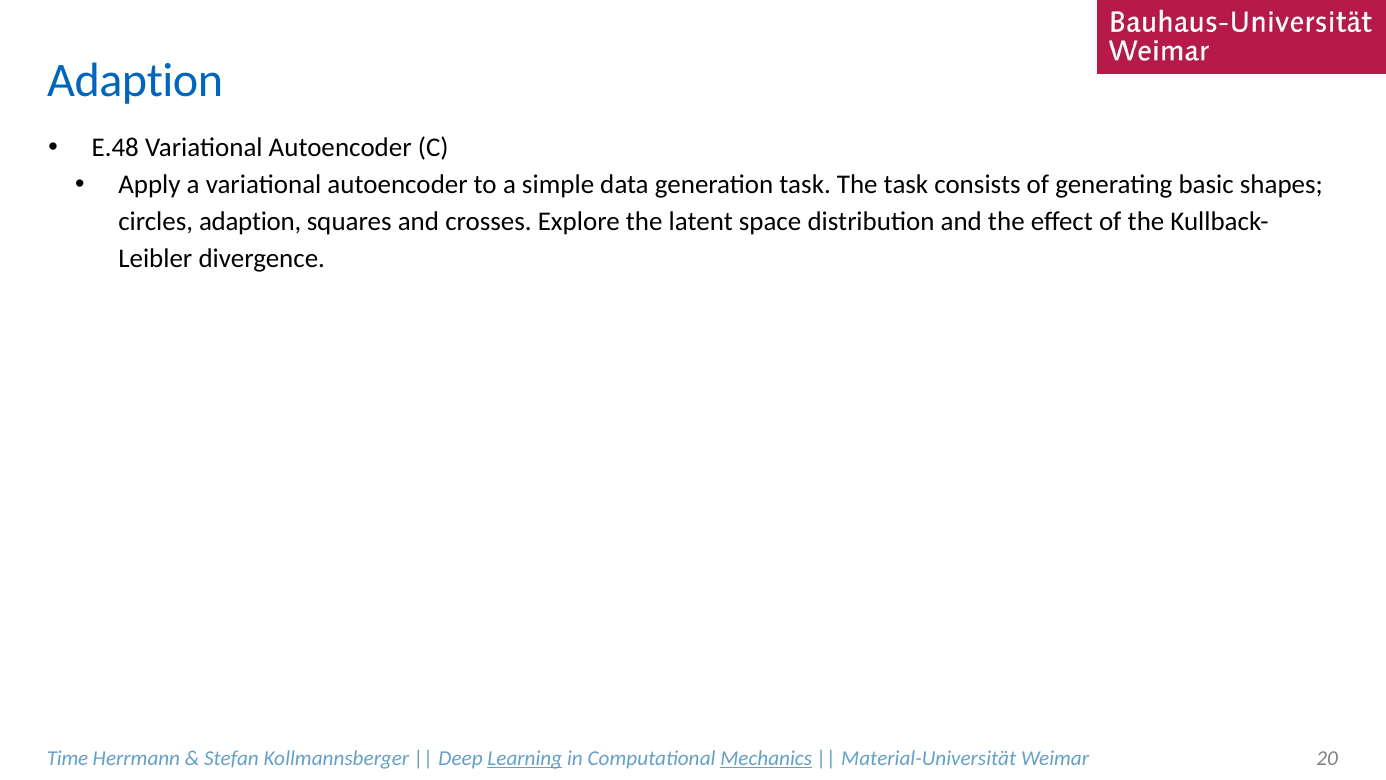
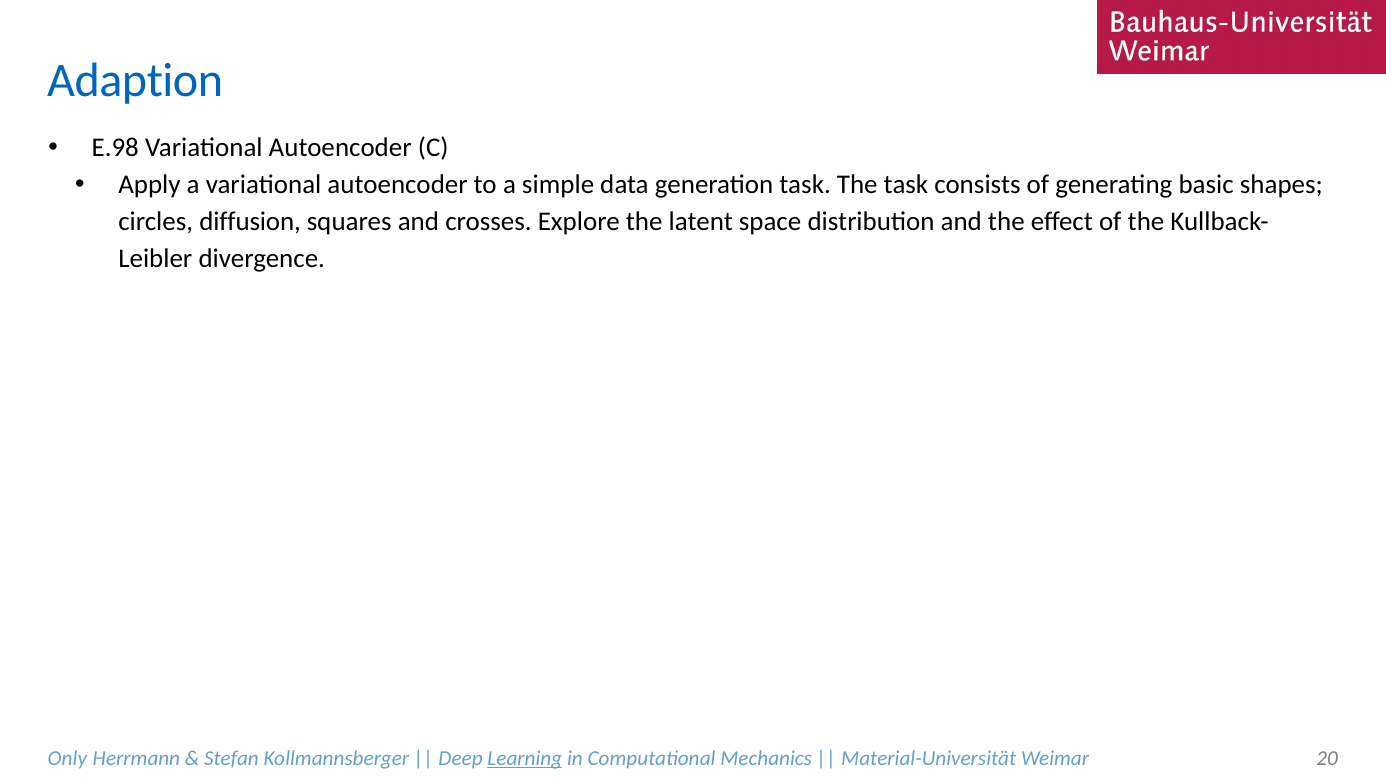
E.48: E.48 -> E.98 (115, 148)
circles adaption: adaption -> diffusion (250, 222)
Time: Time -> Only (67, 758)
Mechanics underline: present -> none (766, 758)
